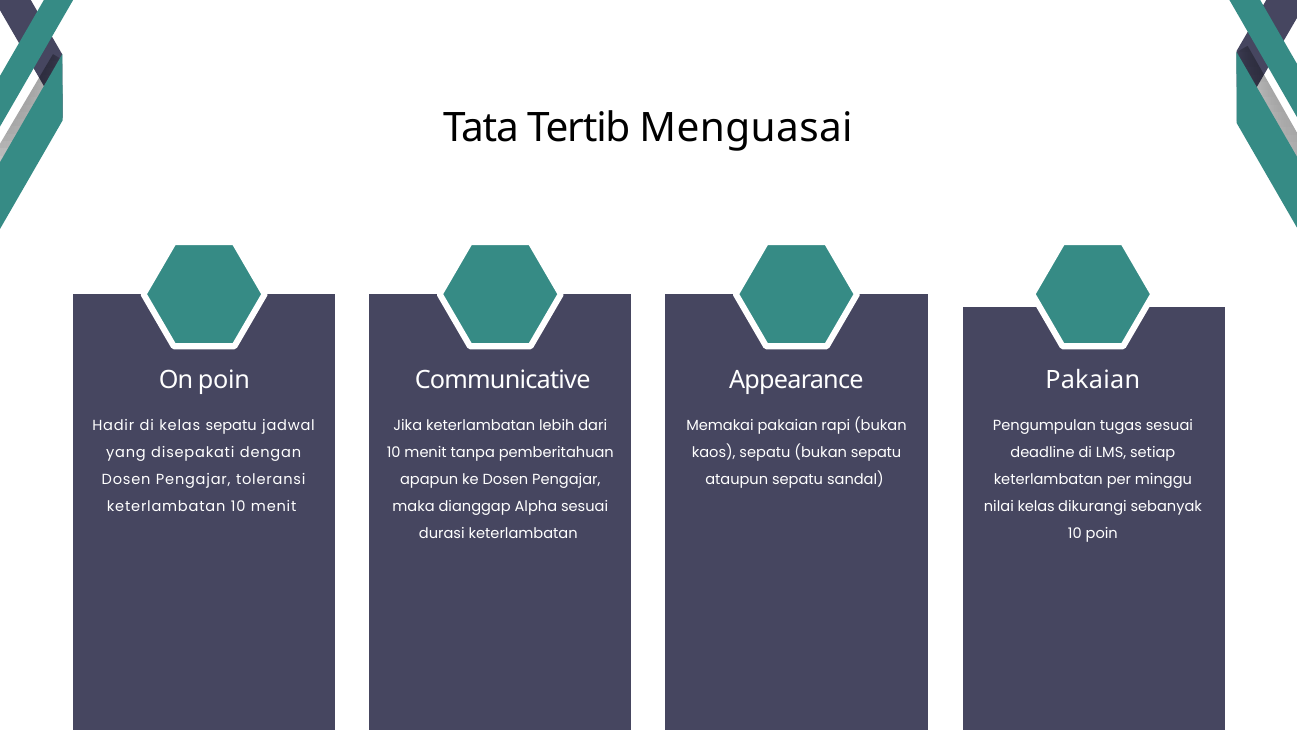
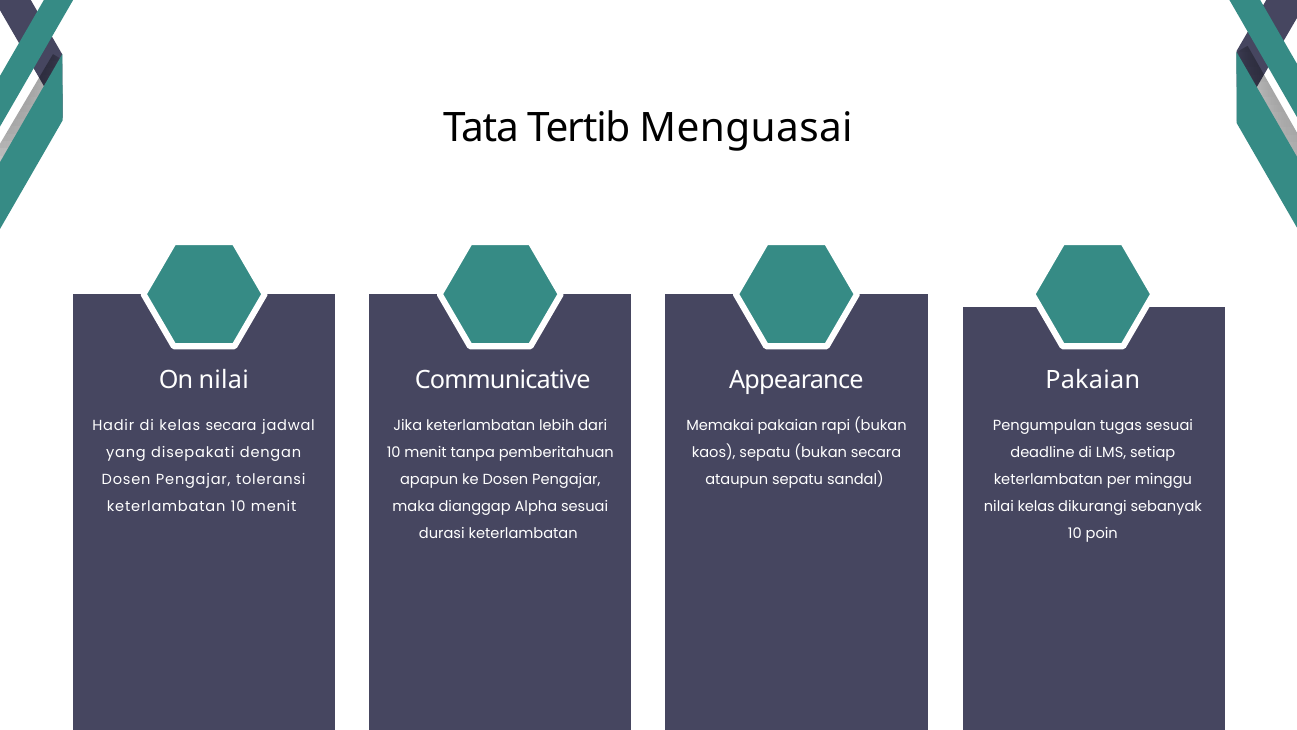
On poin: poin -> nilai (224, 380)
kelas sepatu: sepatu -> secara (231, 426)
bukan sepatu: sepatu -> secara (876, 453)
